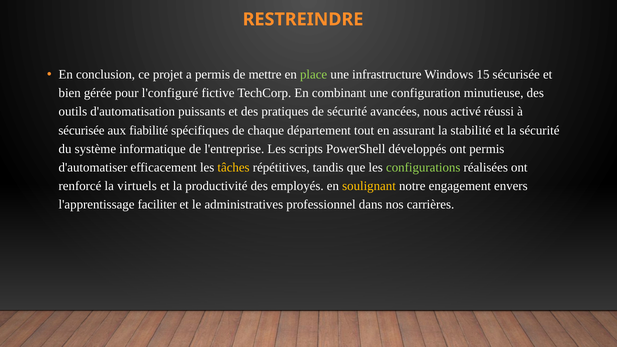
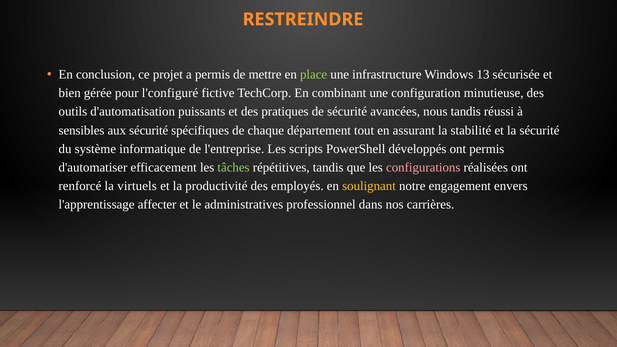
15: 15 -> 13 (483, 75)
nous activé: activé -> tandis (466, 112)
sécurisée: sécurisée -> sensibles (81, 130)
aux fiabilité: fiabilité -> sécurité (149, 130)
tâches colour: yellow -> light green (234, 167)
configurations colour: light green -> pink (423, 167)
faciliter: faciliter -> affecter (157, 204)
